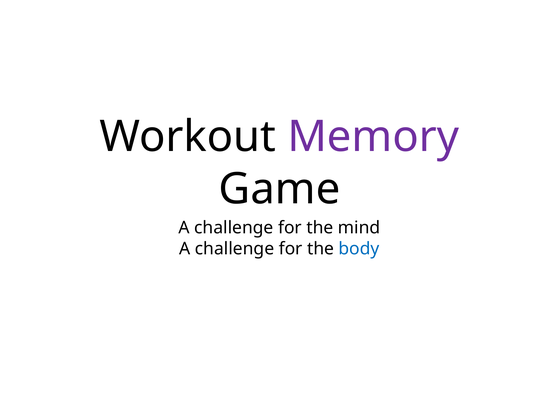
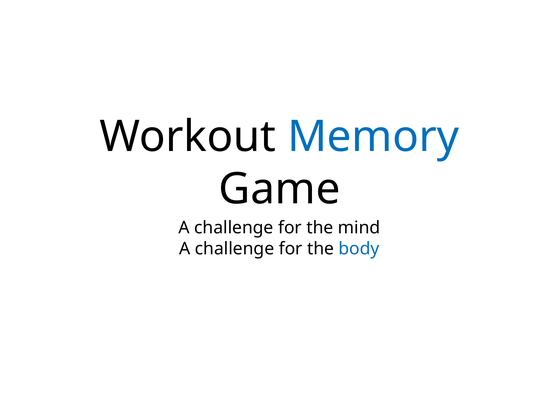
Memory colour: purple -> blue (373, 137)
